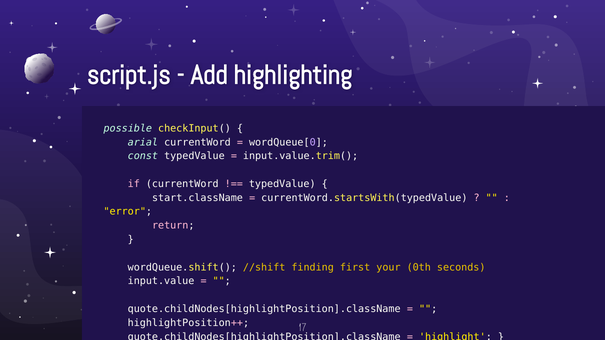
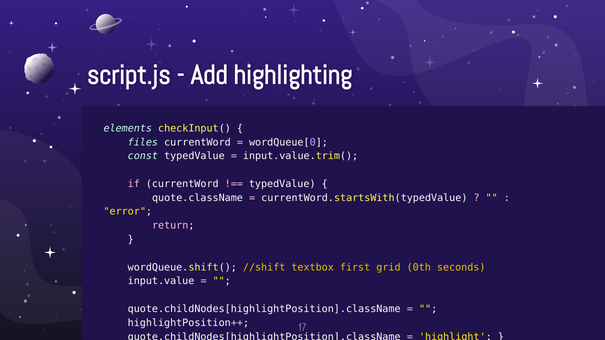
possible: possible -> elements (128, 128)
arial: arial -> files (143, 142)
start.className: start.className -> quote.className (197, 198)
finding: finding -> textbox (313, 268)
your: your -> grid (388, 268)
